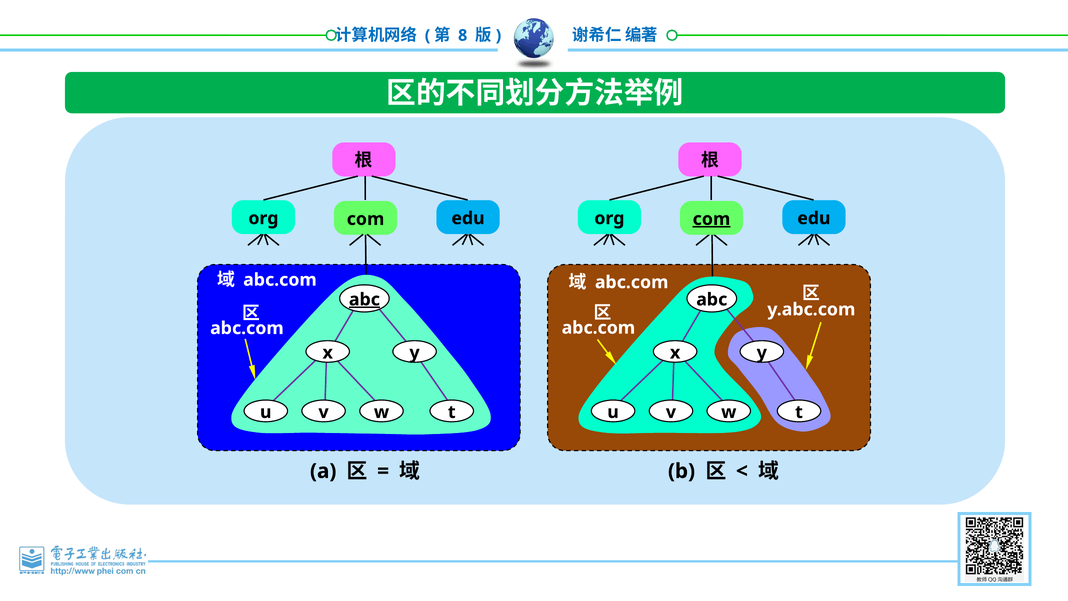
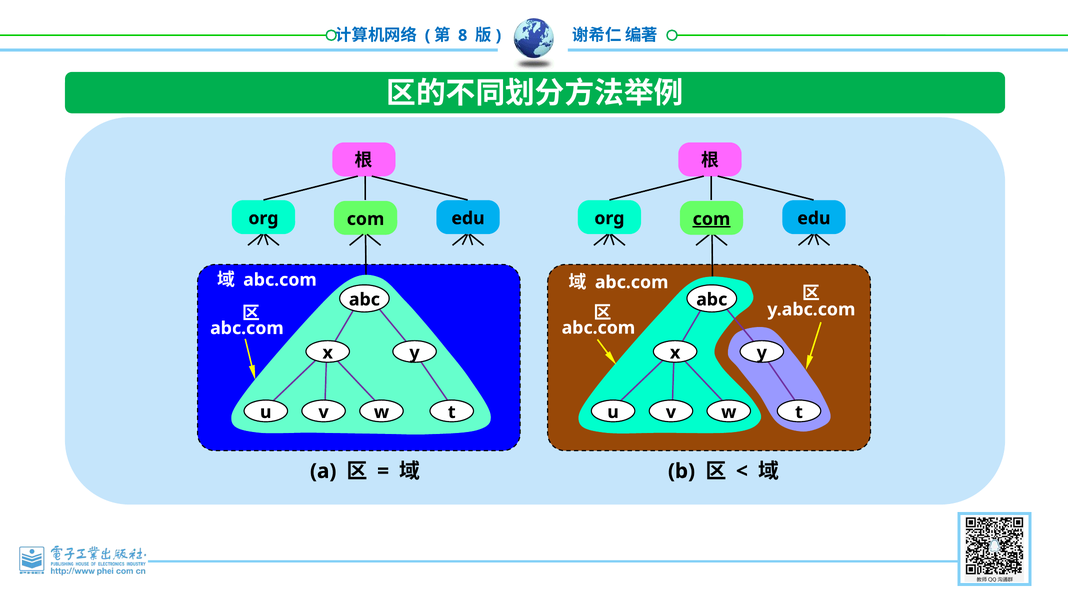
abc underline: present -> none (364, 299)
